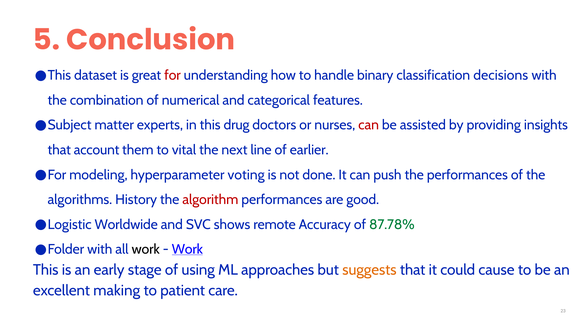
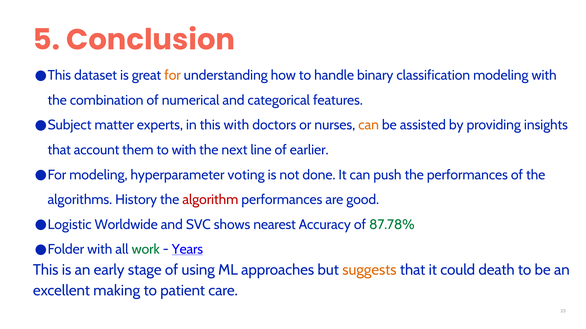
for colour: red -> orange (172, 76)
classification decisions: decisions -> modeling (501, 76)
this drug: drug -> with (236, 125)
can colour: red -> orange (369, 125)
to vital: vital -> with (184, 150)
remote: remote -> nearest (275, 225)
work colour: black -> green (146, 250)
Work: Work -> Years (187, 250)
cause: cause -> death (497, 270)
